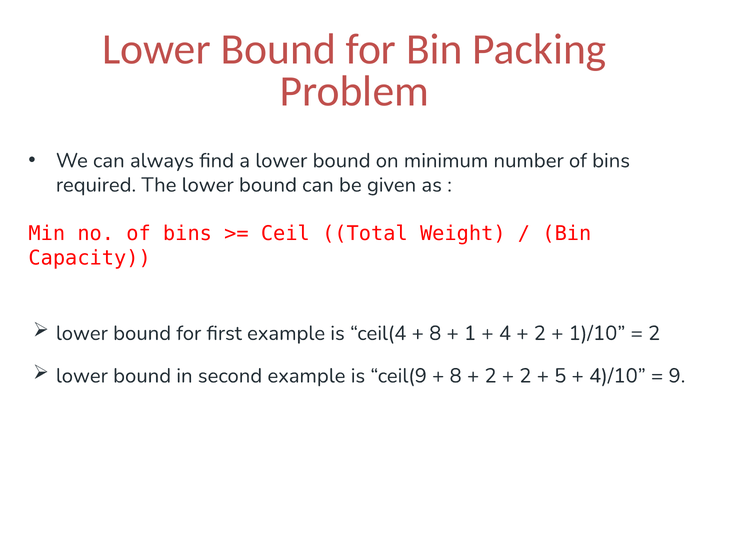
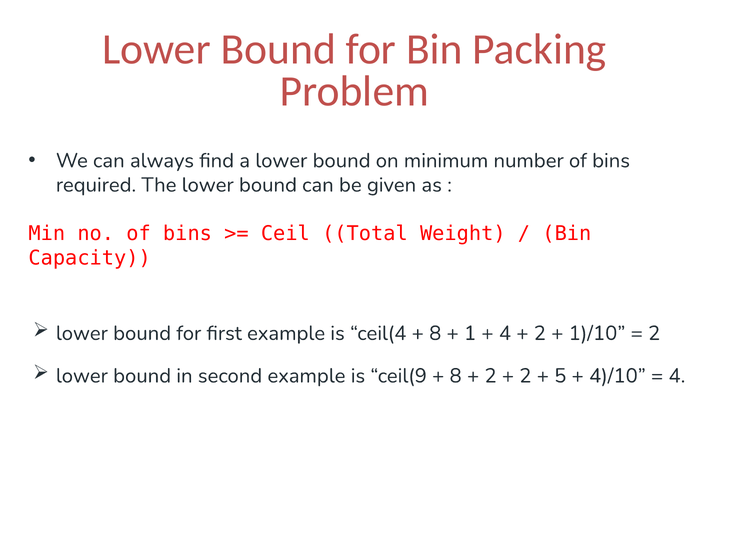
9: 9 -> 4 (677, 376)
